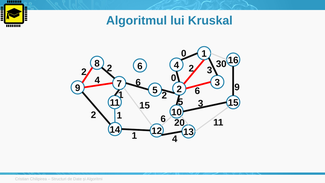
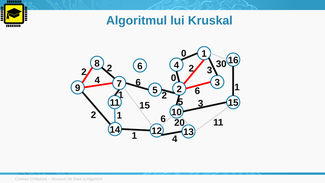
9: 9 -> 1 (237, 87)
